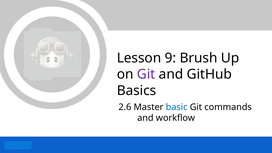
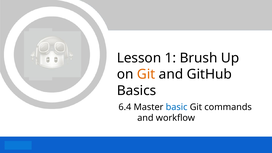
9: 9 -> 1 (170, 58)
Git colour: purple -> orange (146, 74)
2.6: 2.6 -> 6.4 (125, 107)
